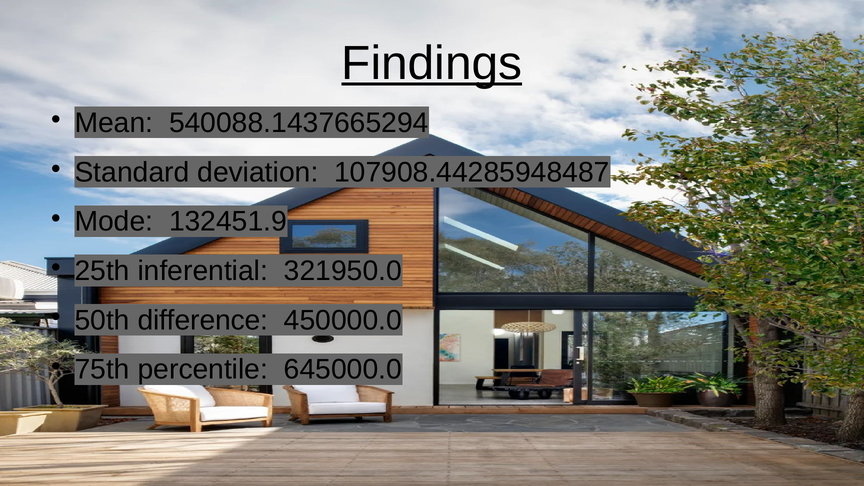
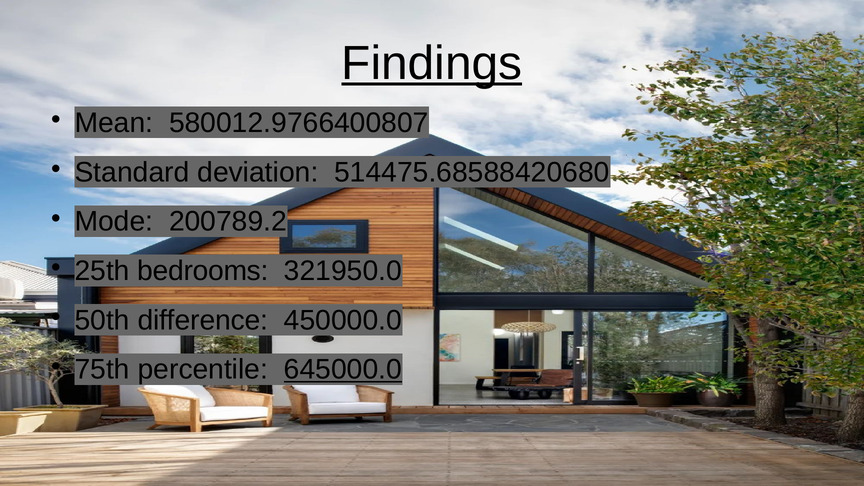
540088.1437665294: 540088.1437665294 -> 580012.9766400807 (299, 123)
107908.44285948487: 107908.44285948487 -> 514475.68588420680 (472, 172)
132451.9: 132451.9 -> 200789.2 (228, 222)
inferential: inferential -> bedrooms (203, 271)
645000.0 underline: none -> present (343, 370)
